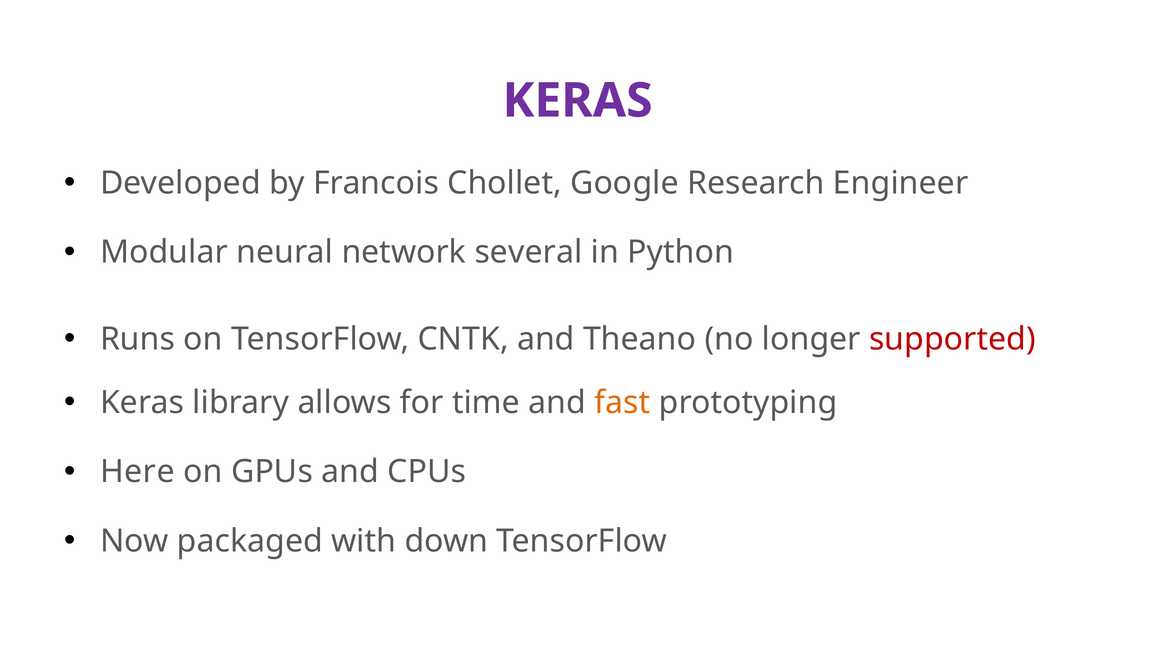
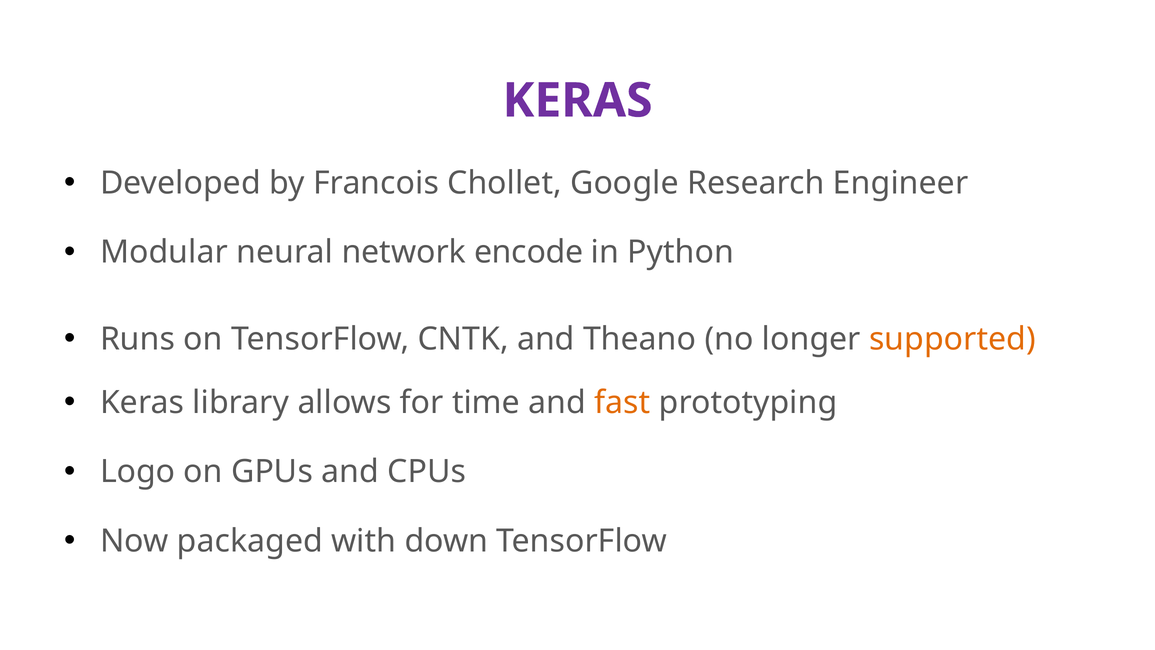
several: several -> encode (529, 252)
supported colour: red -> orange (952, 339)
Here: Here -> Logo (138, 472)
